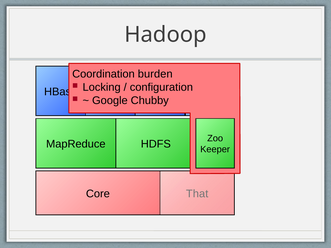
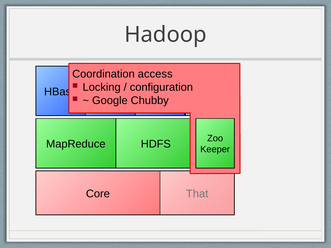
burden: burden -> access (155, 74)
